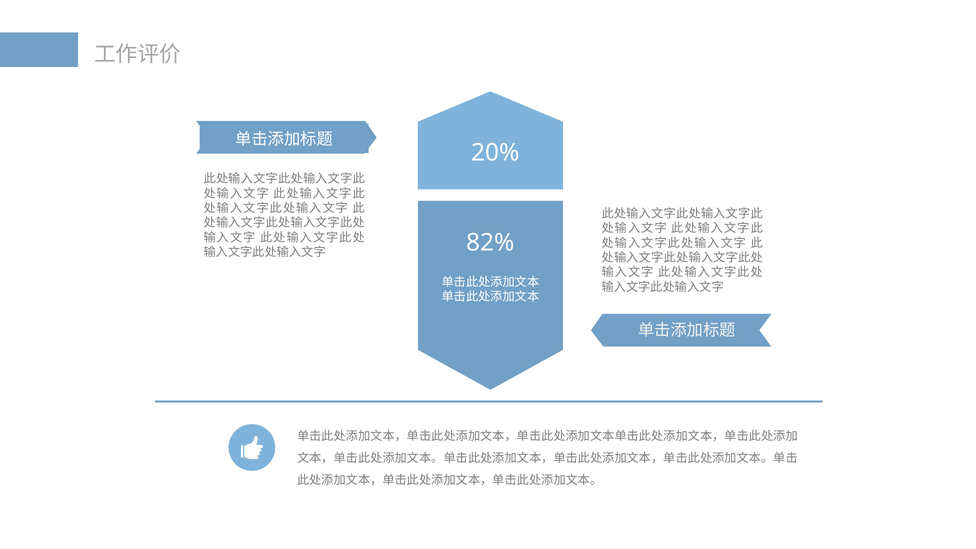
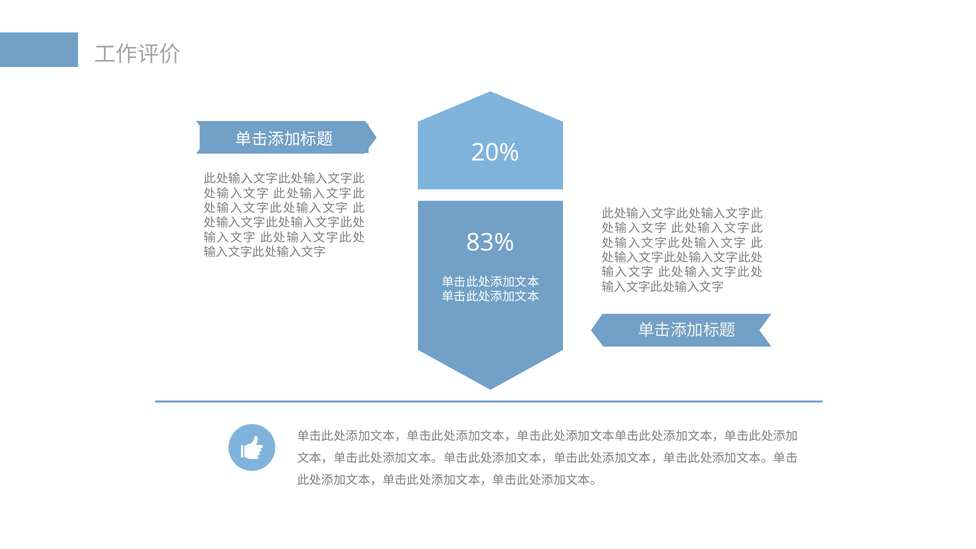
82%: 82% -> 83% (490, 243)
